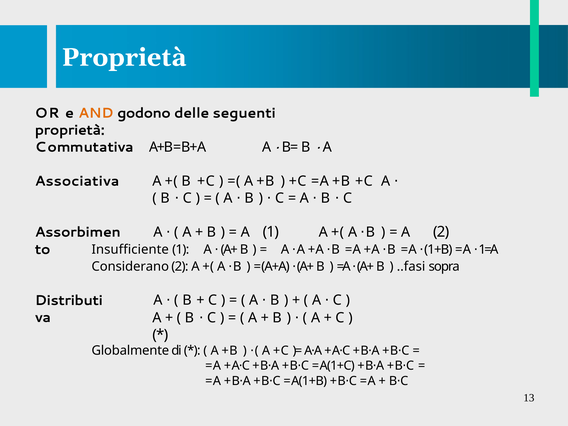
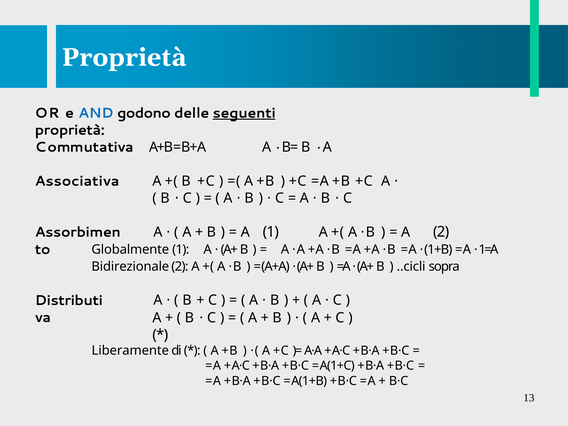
AND colour: orange -> blue (96, 113)
seguenti underline: none -> present (244, 113)
Insufficiente: Insufficiente -> Globalmente (130, 250)
Considerano: Considerano -> Bidirezionale (130, 267)
..fasi: ..fasi -> ..cicli (411, 267)
Globalmente: Globalmente -> Liberamente (130, 350)
